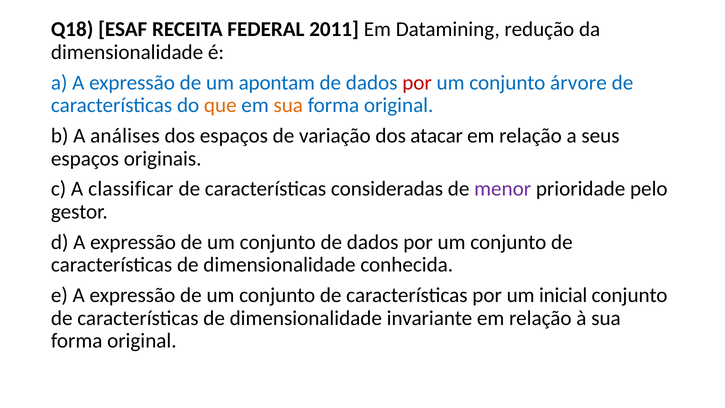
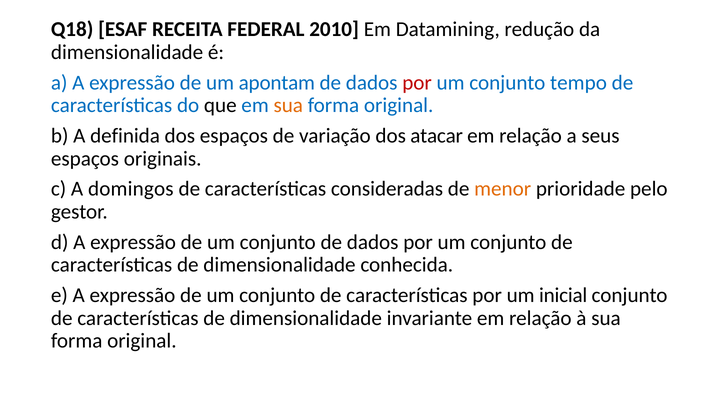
2011: 2011 -> 2010 (334, 29)
árvore: árvore -> tempo (579, 83)
que colour: orange -> black (220, 105)
análises: análises -> definida (125, 136)
classificar: classificar -> domingos (131, 189)
menor colour: purple -> orange (503, 189)
